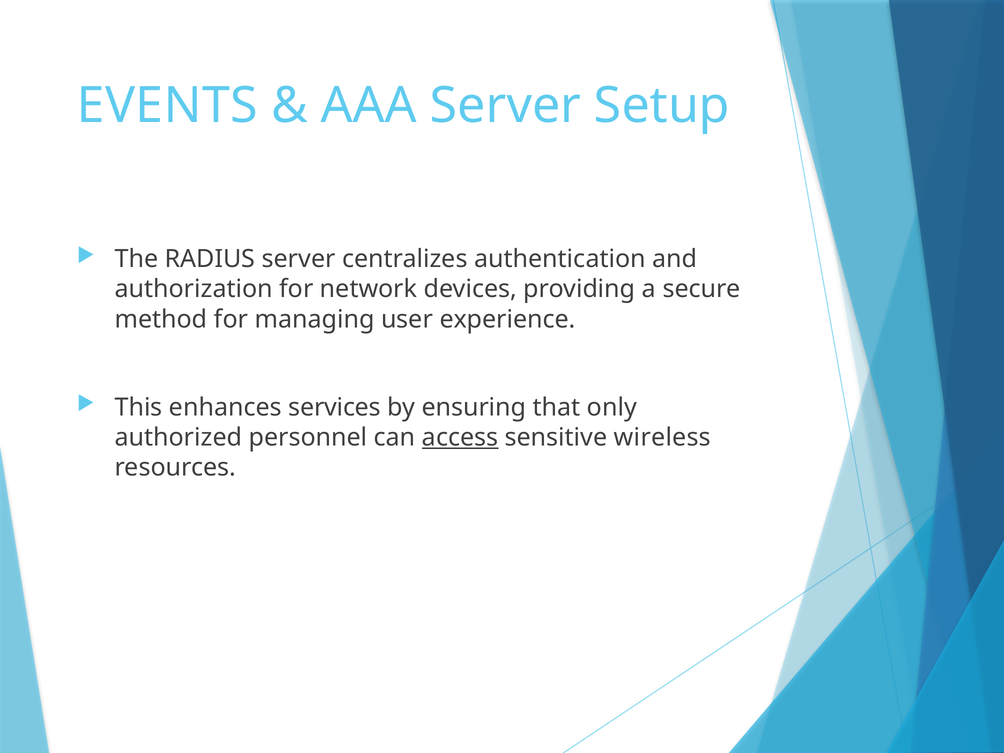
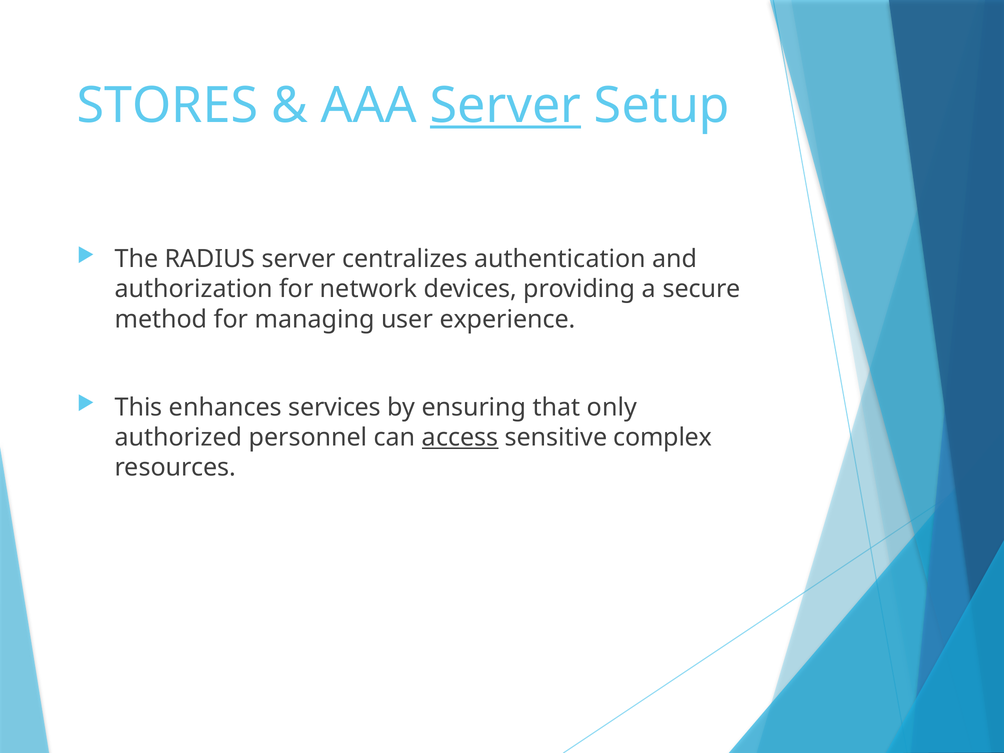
EVENTS: EVENTS -> STORES (168, 106)
Server underline: none -> present (506, 106)
wireless: wireless -> complex (663, 438)
